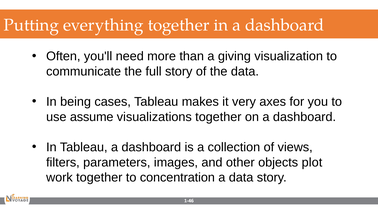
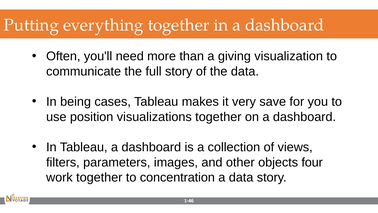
axes: axes -> save (273, 102)
assume: assume -> position (92, 117)
plot: plot -> four (312, 162)
